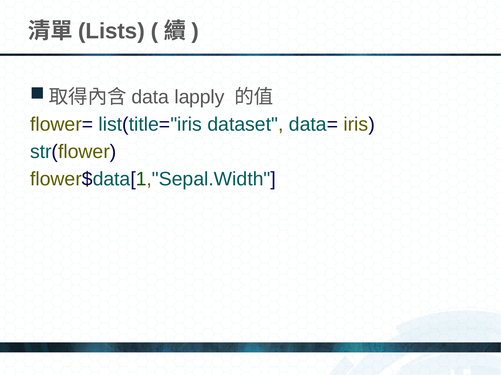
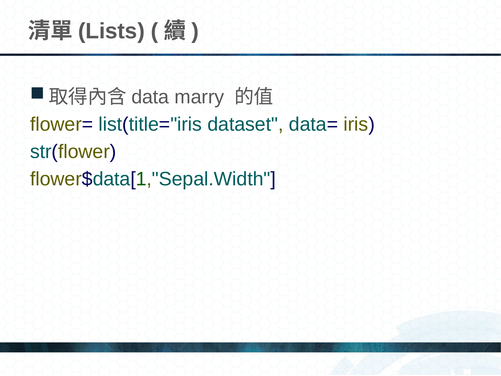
lapply: lapply -> marry (199, 97)
